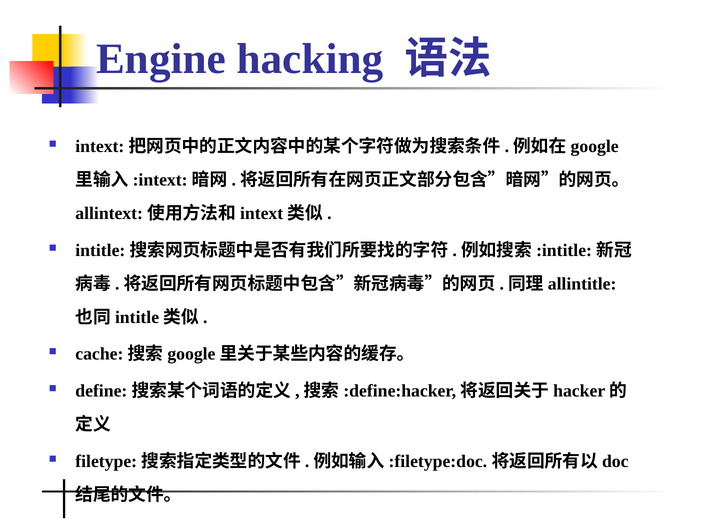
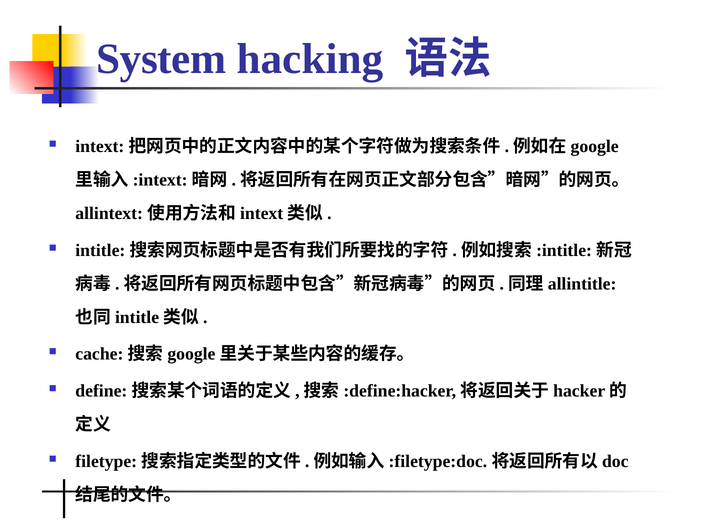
Engine: Engine -> System (161, 59)
